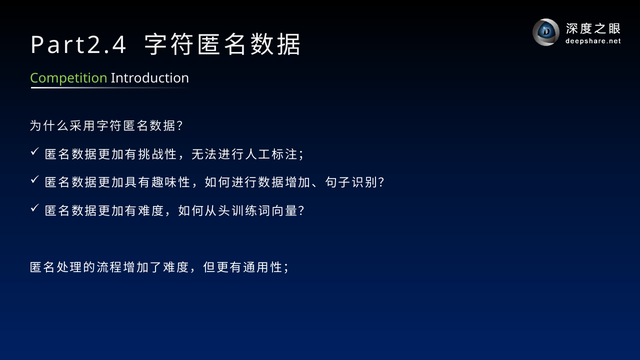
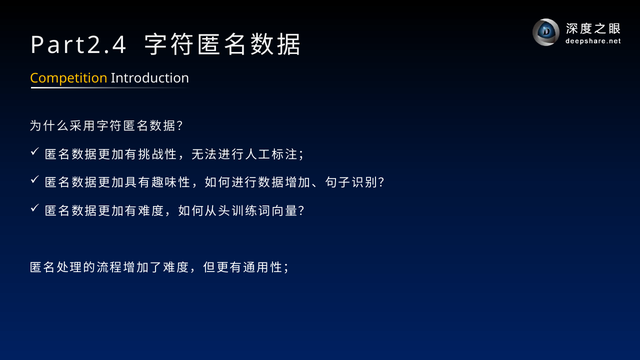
Competition colour: light green -> yellow (69, 78)
